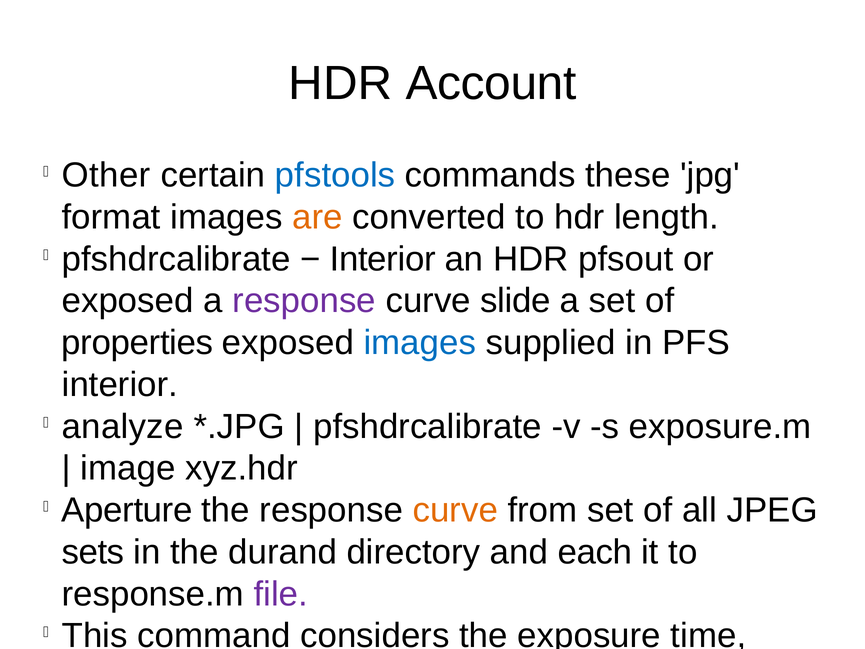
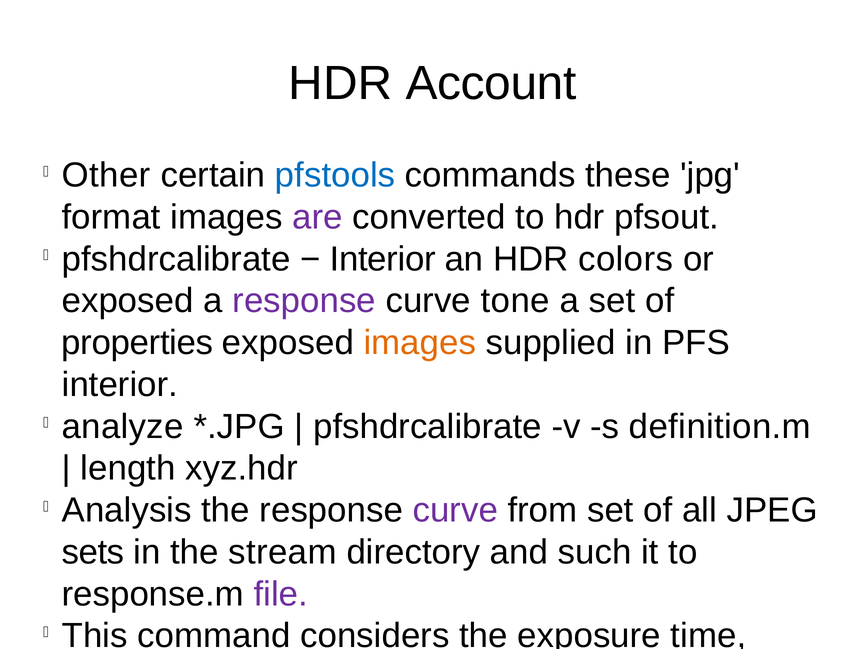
are colour: orange -> purple (318, 217)
hdr length: length -> pfsout (667, 217)
pfsout: pfsout -> colors (626, 259)
slide: slide -> tone (515, 301)
images colour: blue -> orange (420, 343)
exposure.m: exposure.m -> definition.m (720, 426)
image: image -> length (128, 468)
Aperture: Aperture -> Analysis (127, 510)
curve colour: orange -> purple (455, 510)
durand: durand -> stream (283, 552)
and each: each -> such (595, 552)
